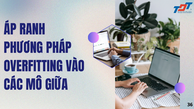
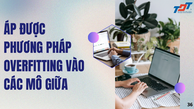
RANH: RANH -> ĐƯỢC (32, 30)
